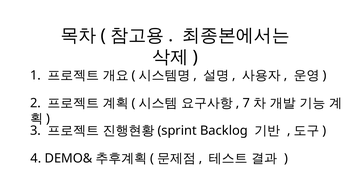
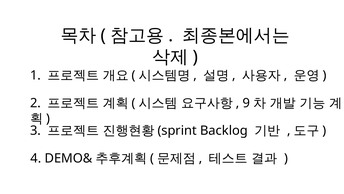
7: 7 -> 9 (246, 103)
